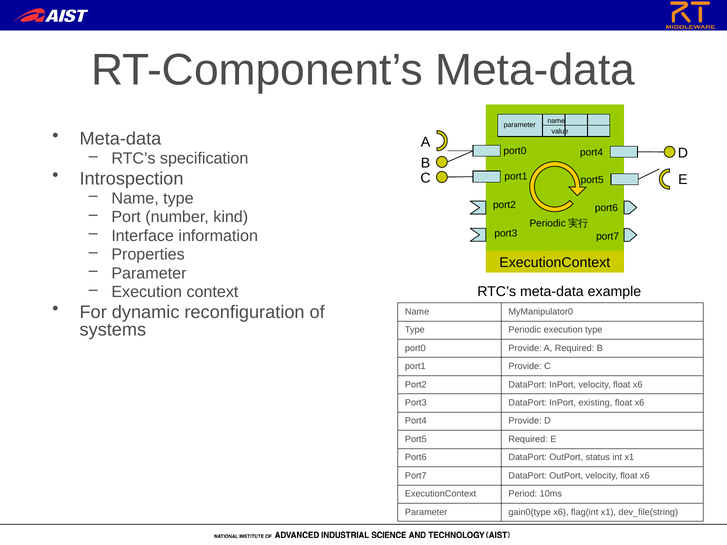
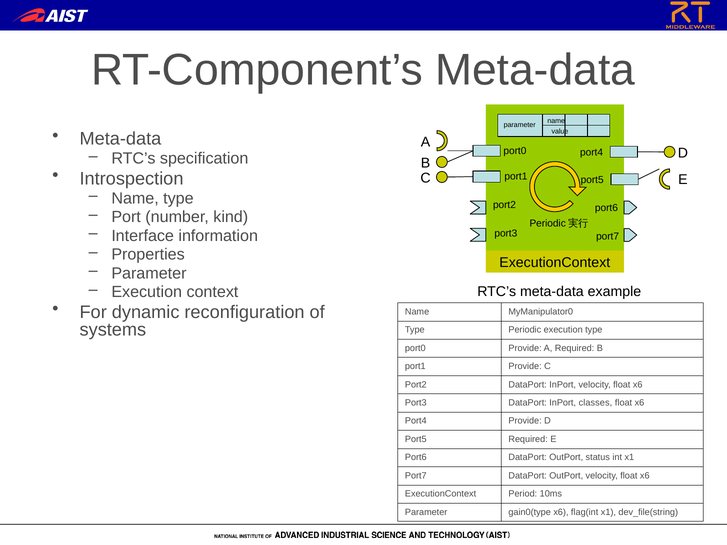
existing: existing -> classes (595, 403)
